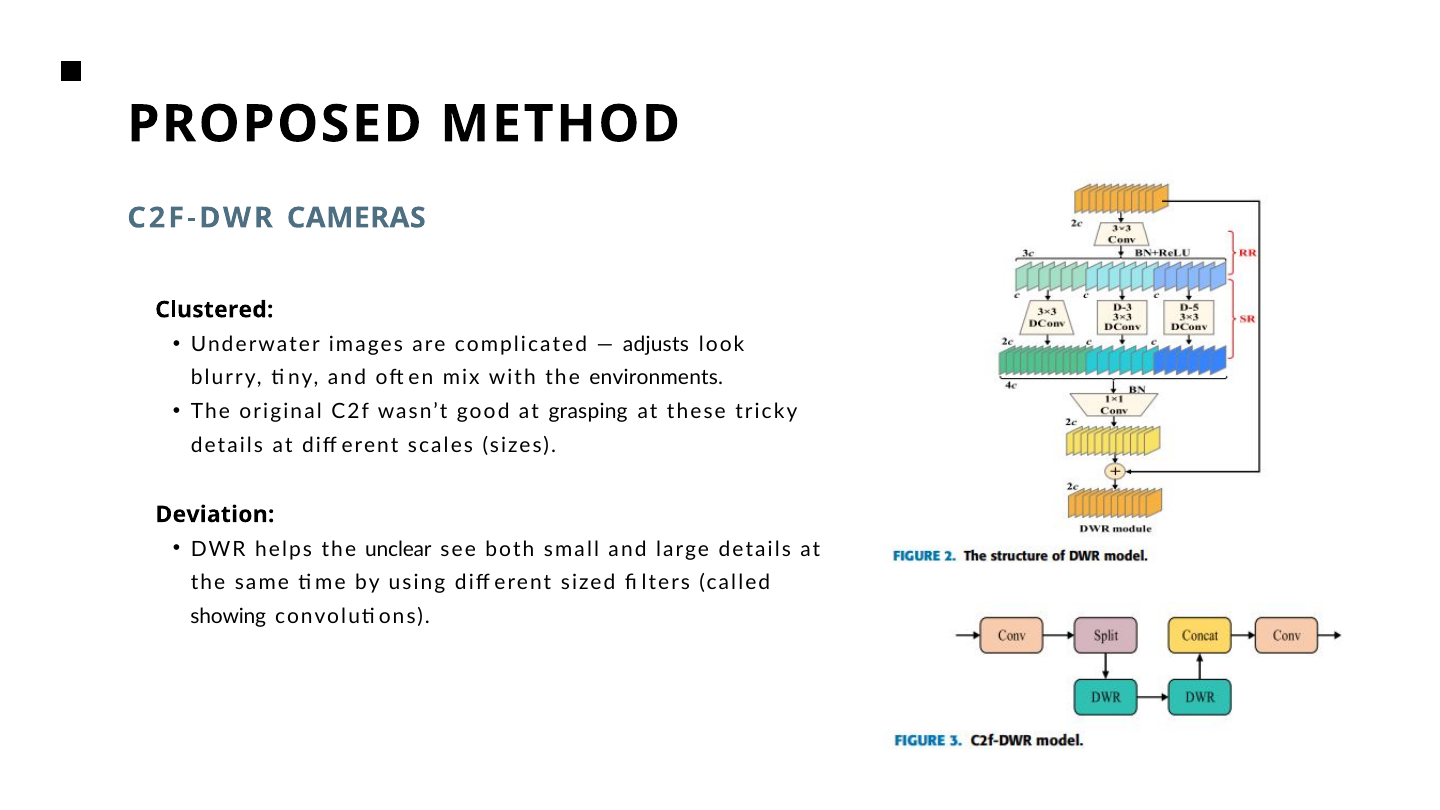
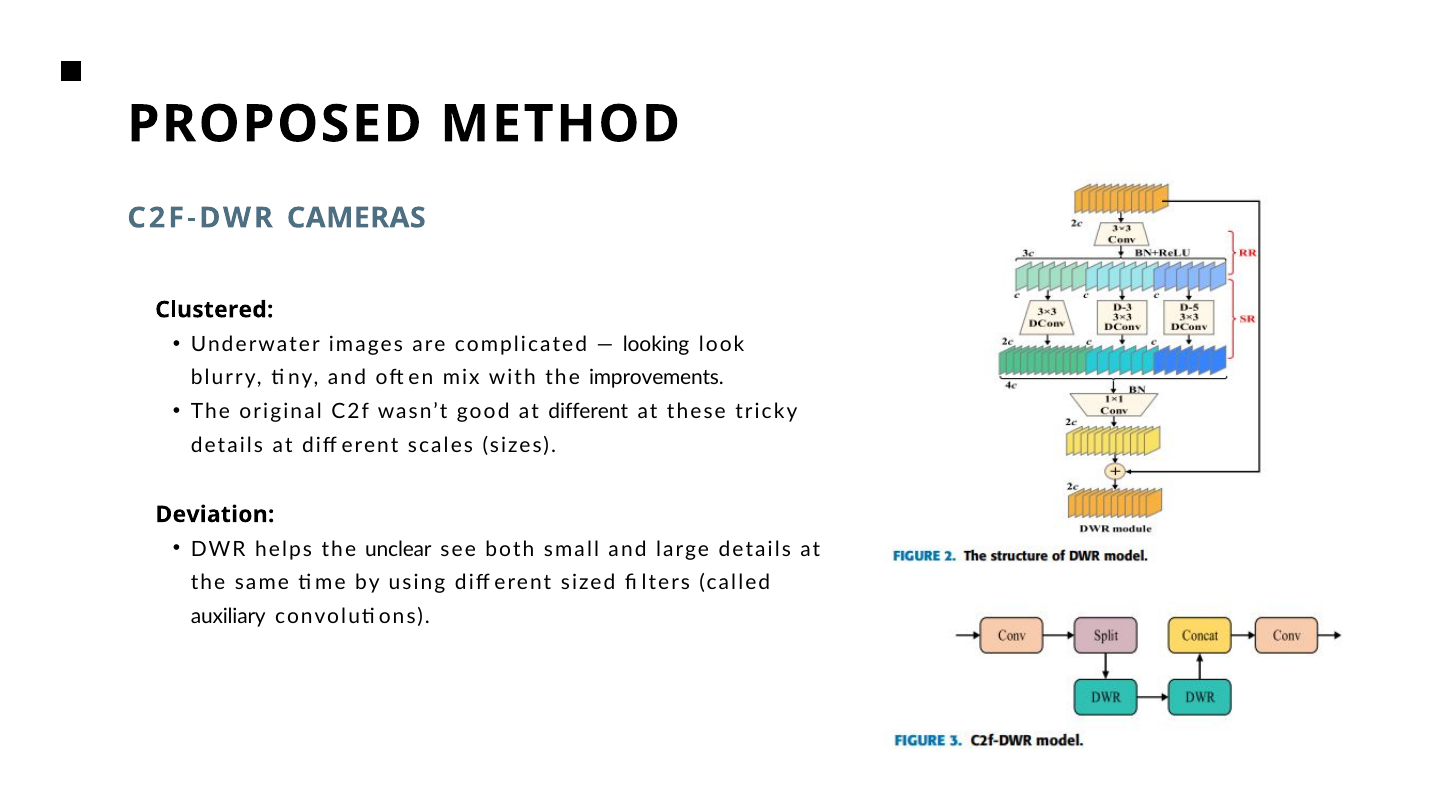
adjusts: adjusts -> looking (656, 344)
environments: environments -> improvements (656, 378)
good at grasping: grasping -> different (588, 412)
showing: showing -> auxiliary (228, 616)
